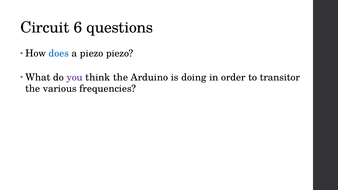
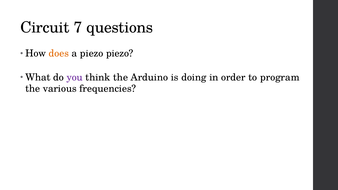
6: 6 -> 7 (78, 27)
does colour: blue -> orange (59, 53)
transitor: transitor -> program (280, 77)
